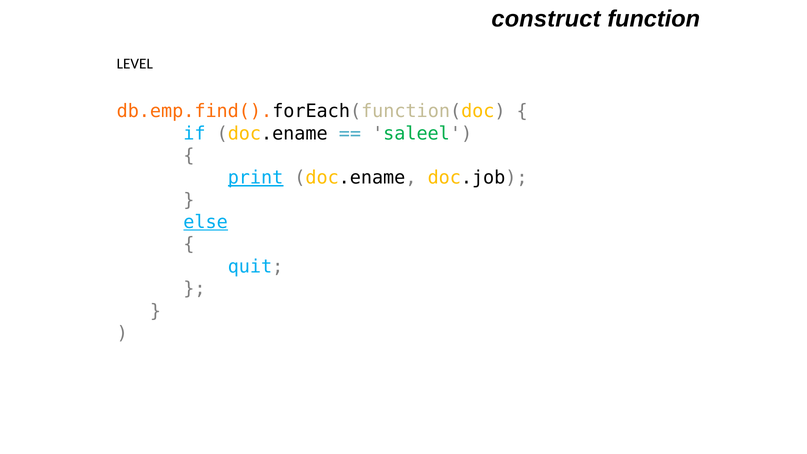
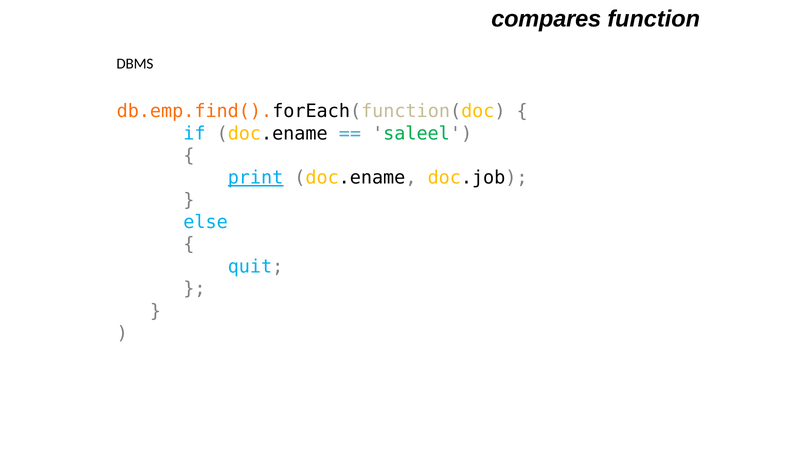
construct: construct -> compares (546, 19)
LEVEL: LEVEL -> DBMS (135, 64)
else underline: present -> none (206, 222)
